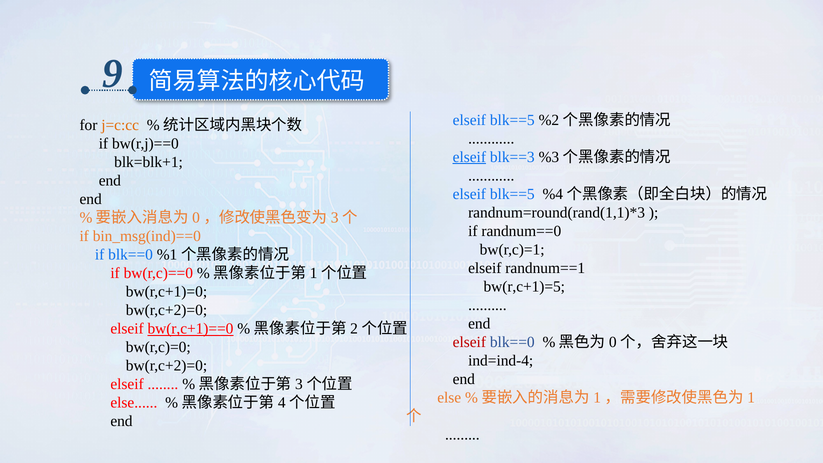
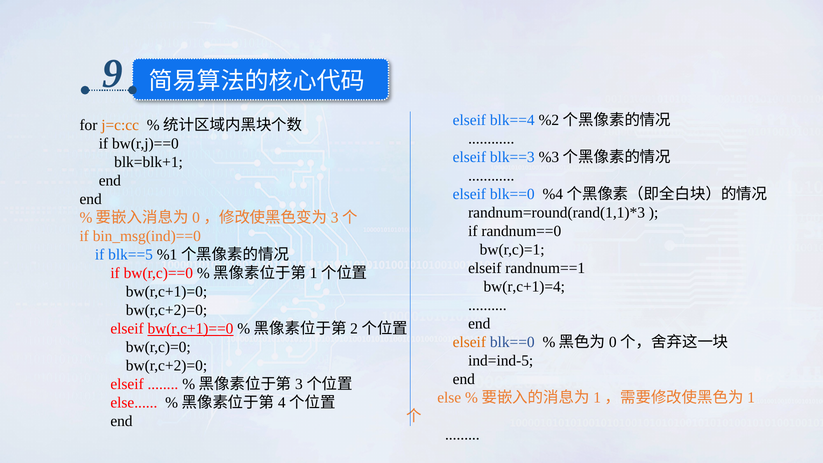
blk==5: blk==5 -> blk==4 (512, 120)
elseif underline: present -> none (469, 157)
blk==5: blk==5 -> blk==0 (512, 194)
if blk==0: blk==0 -> blk==5 (131, 255)
bw(r,c+1)=5: bw(r,c+1)=5 -> bw(r,c+1)=4 (524, 287)
elseif colour: red -> orange (469, 342)
ind=ind-4: ind=ind-4 -> ind=ind-5 (501, 361)
